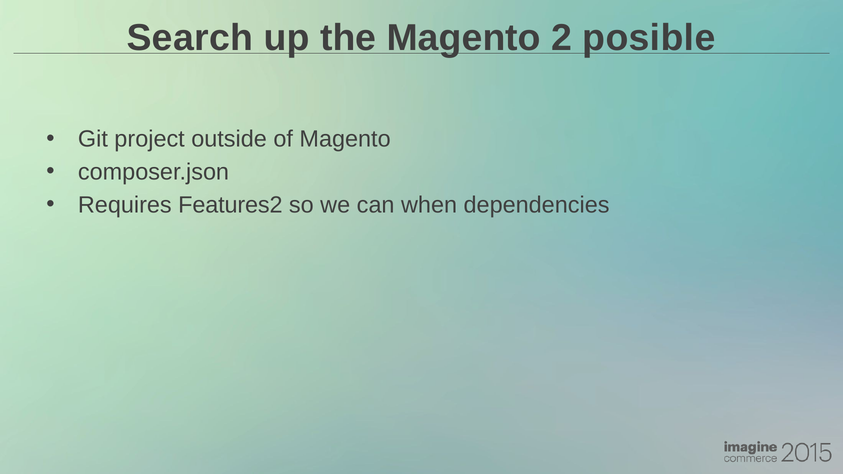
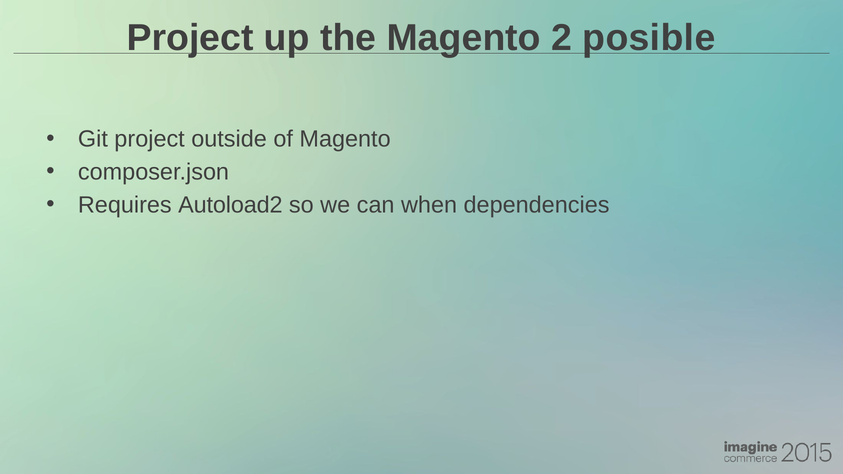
Search: Search -> Project (190, 38)
Features2: Features2 -> Autoload2 (230, 205)
